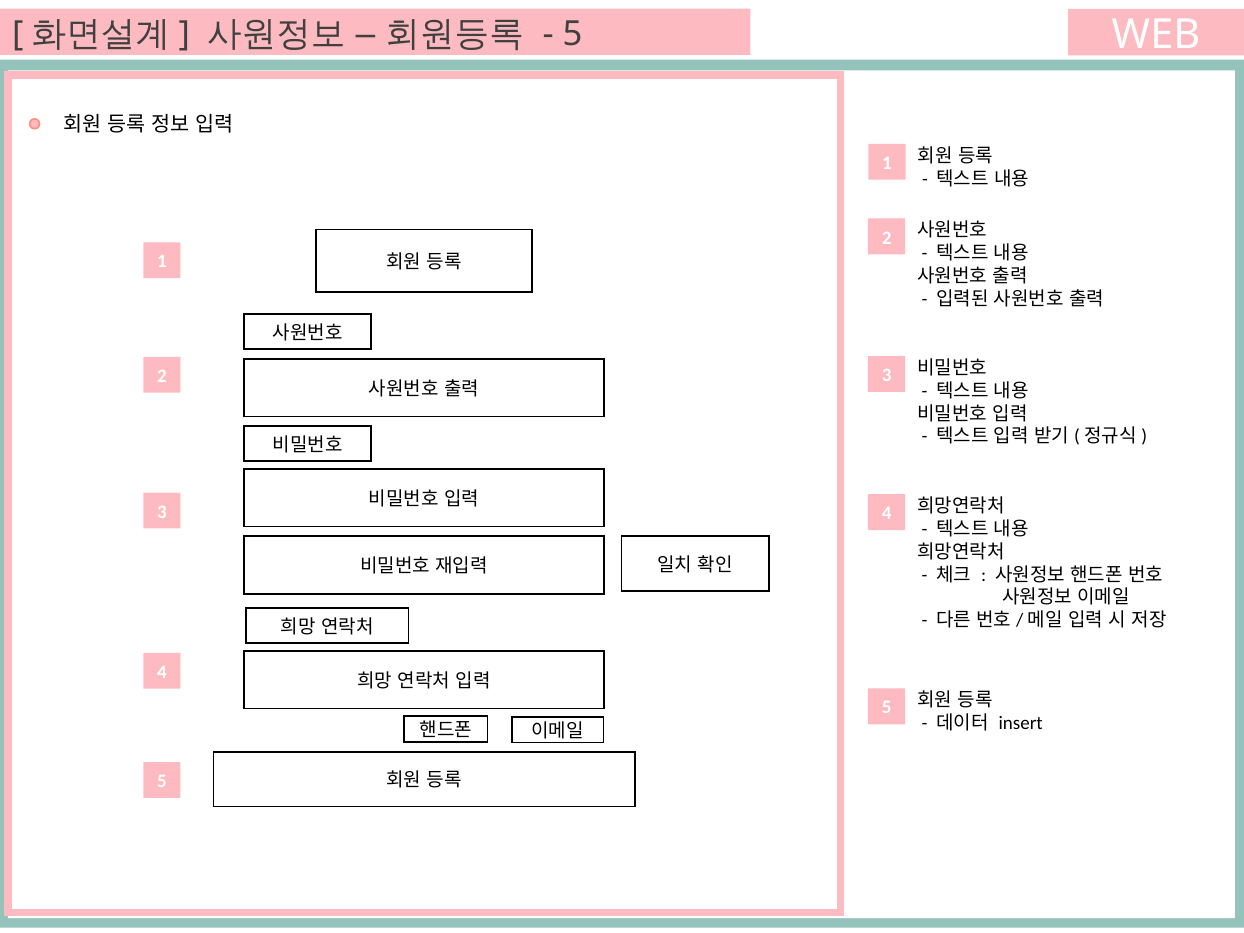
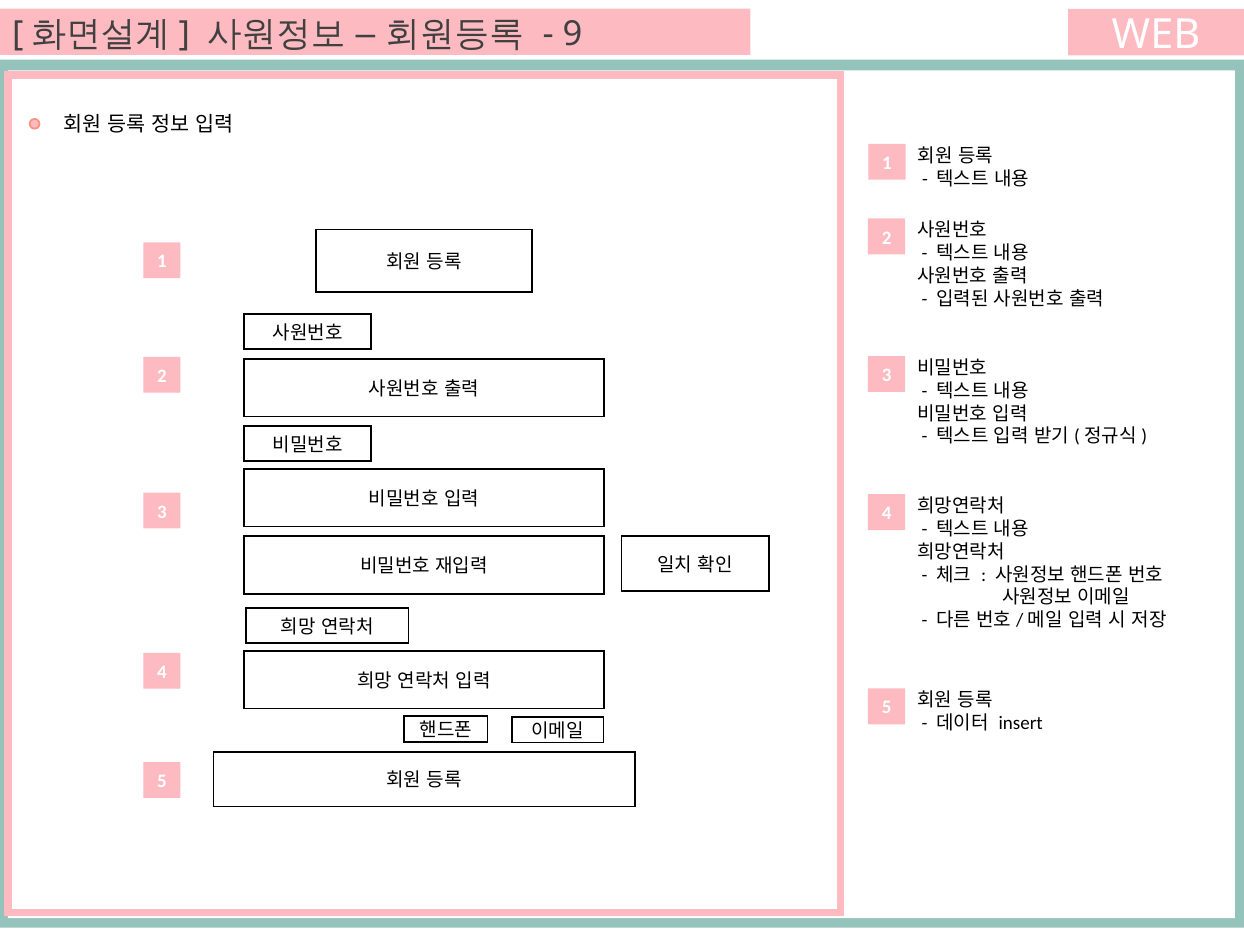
5: 5 -> 9 (573, 34)
